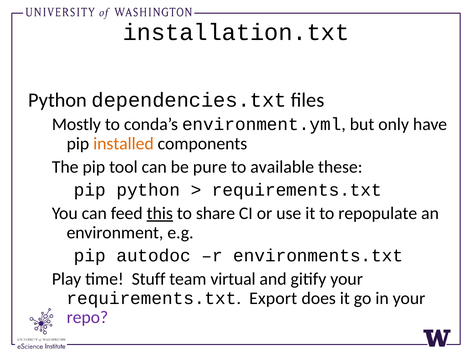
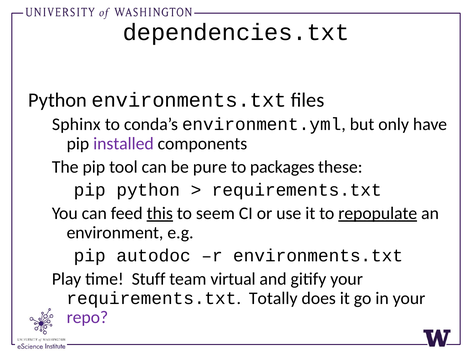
installation.txt: installation.txt -> dependencies.txt (236, 32)
Python dependencies.txt: dependencies.txt -> environments.txt (189, 100)
Mostly: Mostly -> Sphinx (76, 124)
installed colour: orange -> purple (123, 144)
available: available -> packages (282, 167)
share: share -> seem (215, 213)
repopulate underline: none -> present (378, 213)
Export: Export -> Totally (273, 298)
